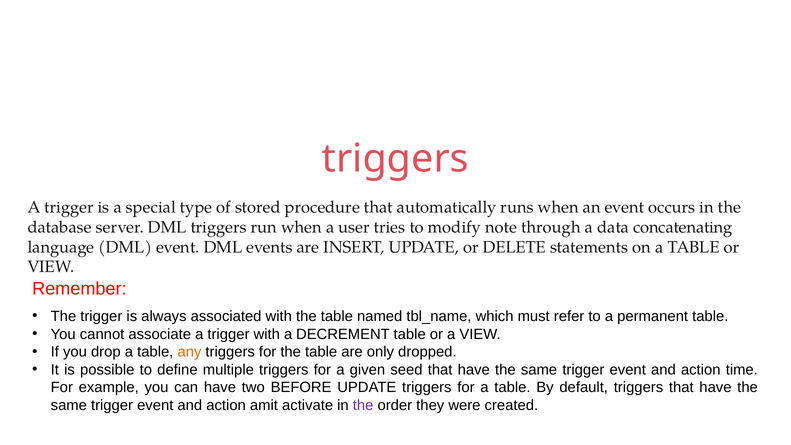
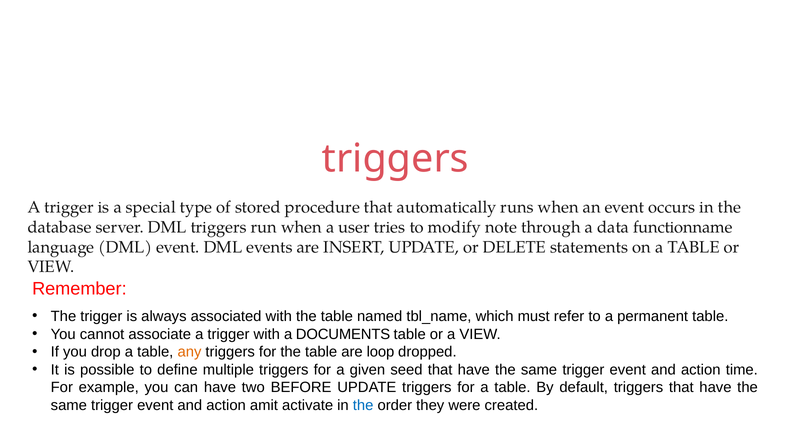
concatenating: concatenating -> functionname (683, 227)
DECREMENT: DECREMENT -> DOCUMENTS (343, 334)
only: only -> loop (380, 352)
the colour: purple -> blue (363, 405)
